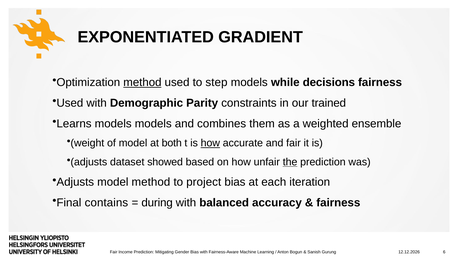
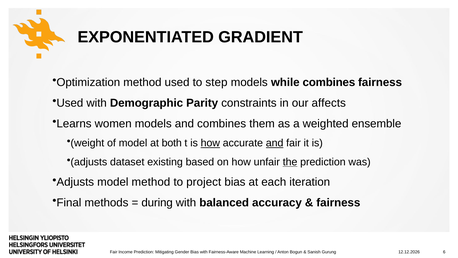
method underline: present -> none (142, 82)
while decisions: decisions -> combines (329, 82)
trained: trained -> affects (329, 103)
Learns models: models -> women (113, 123)
and underline: none -> present (275, 143)
showed: showed -> existing (165, 162)
contains: contains -> methods (106, 202)
